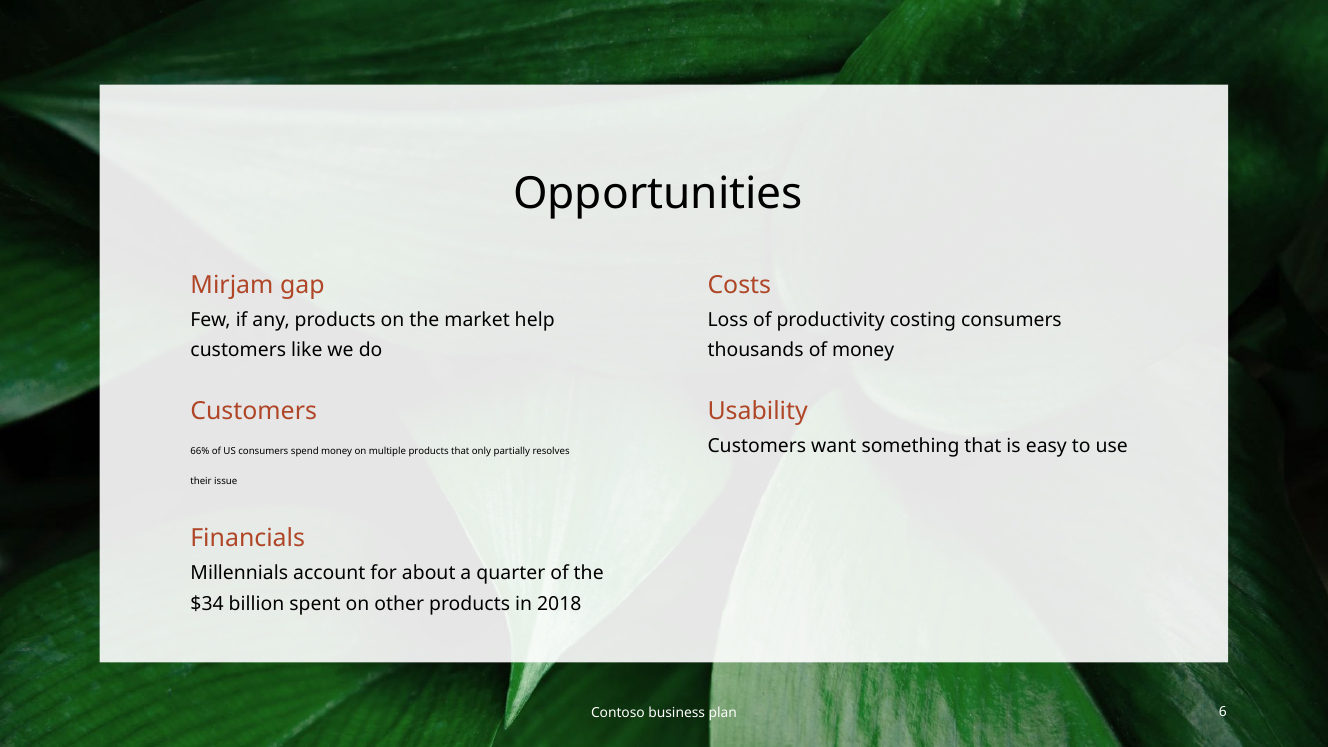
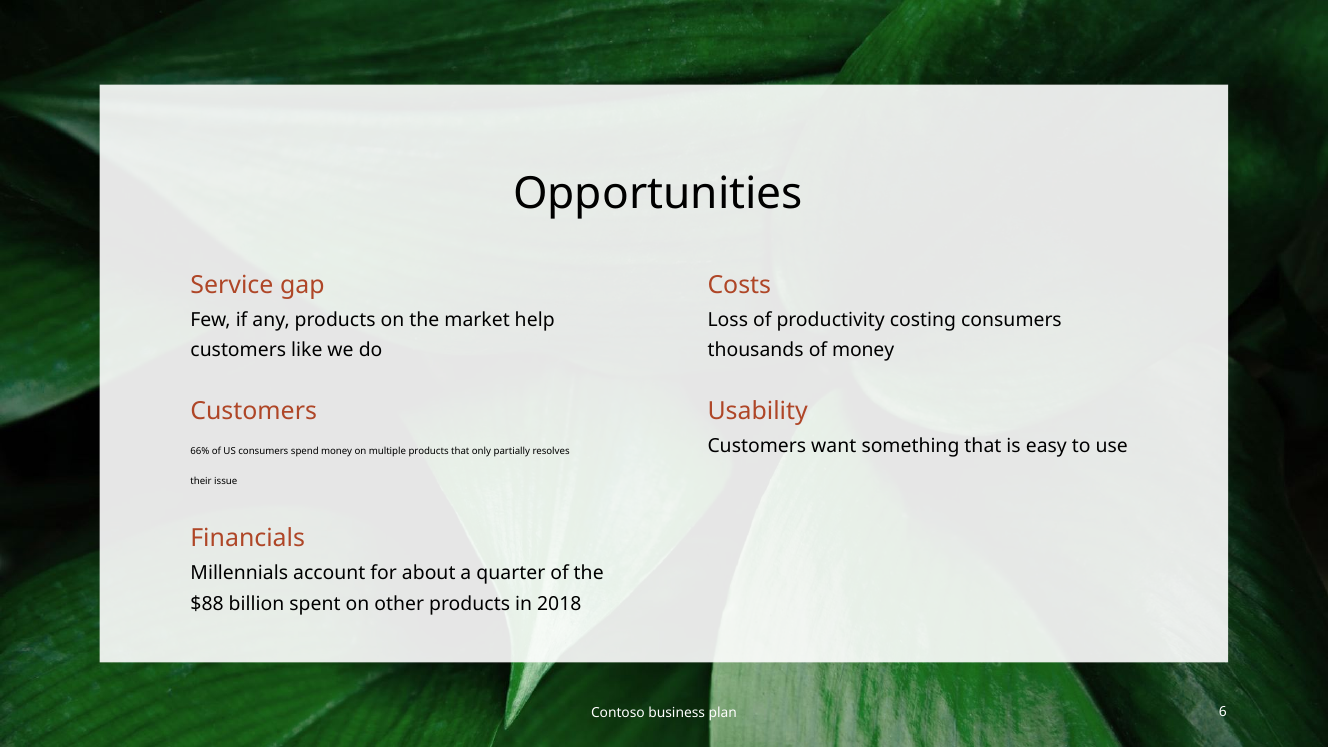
Mirjam: Mirjam -> Service (232, 285)
$34: $34 -> $88 (207, 604)
